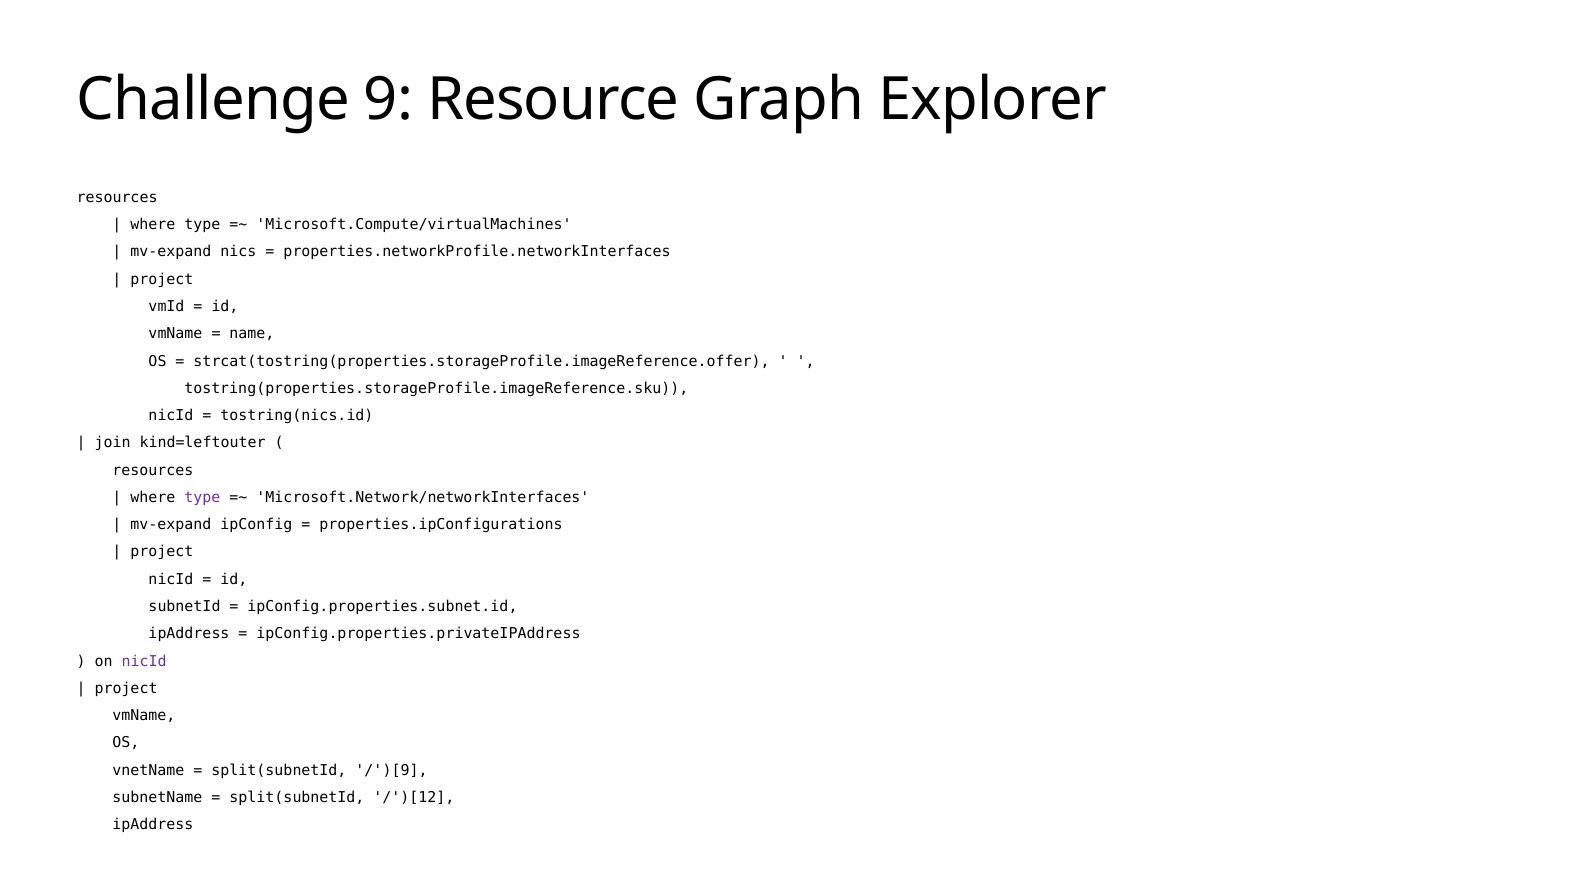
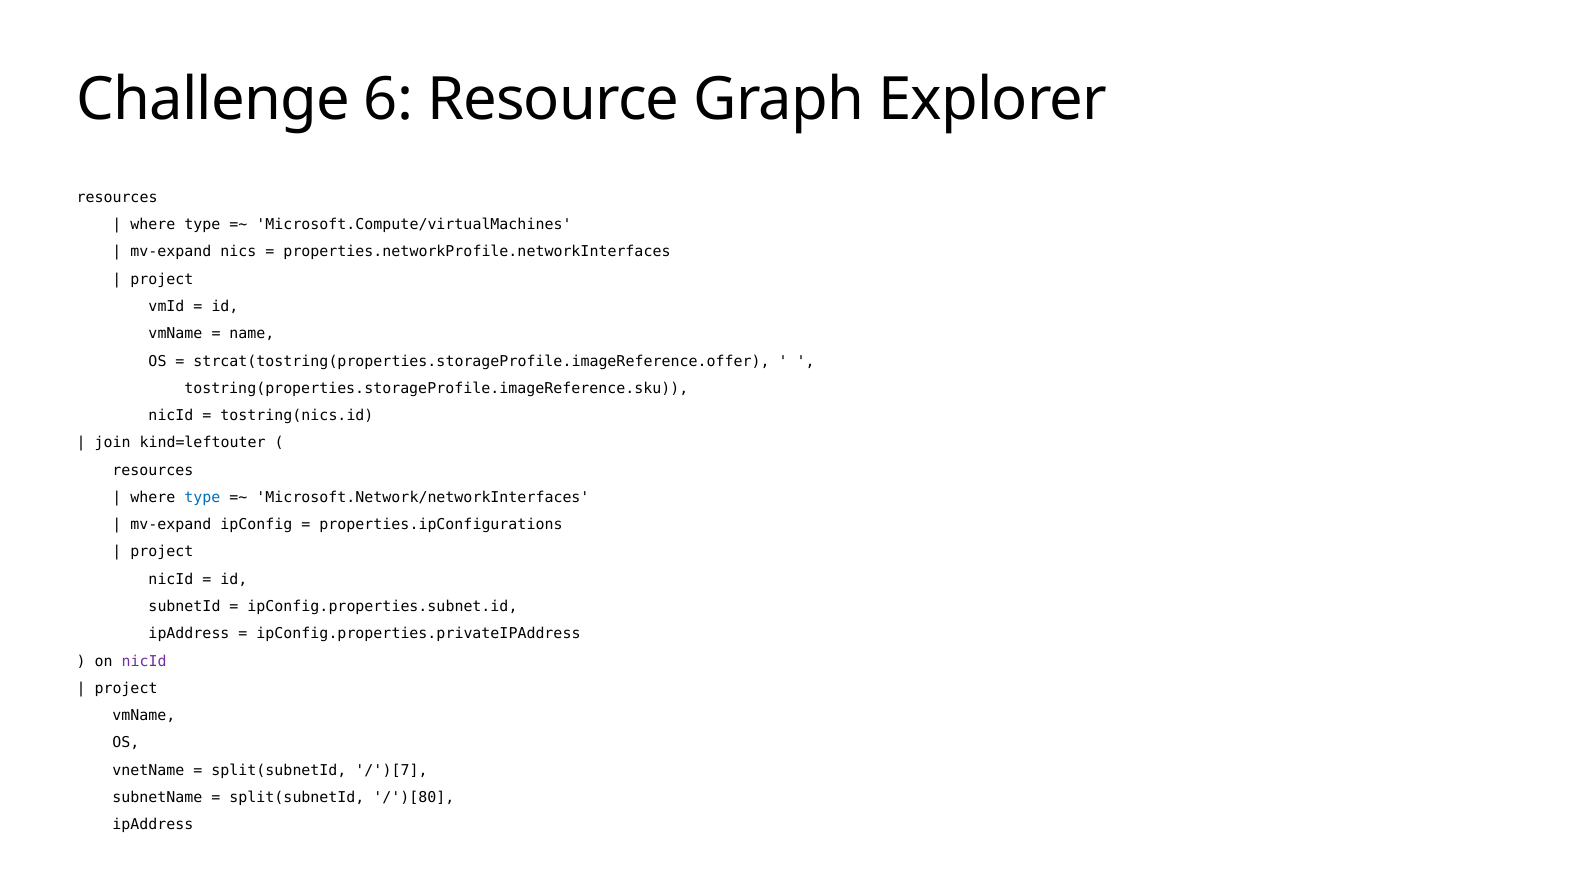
9: 9 -> 6 (389, 100)
type colour: purple -> blue (202, 498)
/')[9: /')[9 -> /')[7 (392, 770)
/')[12: /')[12 -> /')[80 (414, 798)
